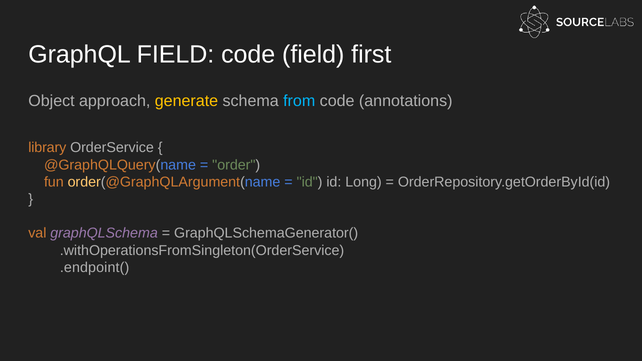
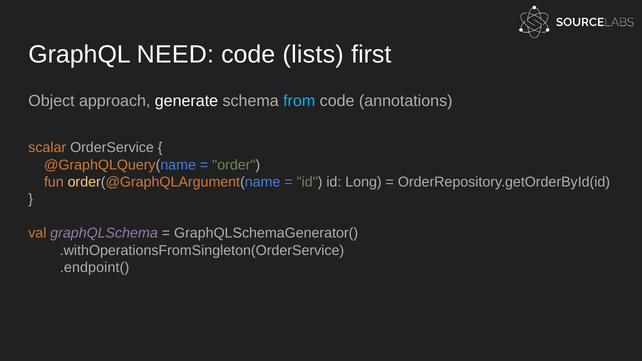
GraphQL FIELD: FIELD -> NEED (175, 54)
code field: field -> lists (313, 54)
generate colour: yellow -> white (186, 101)
library: library -> scalar (47, 148)
